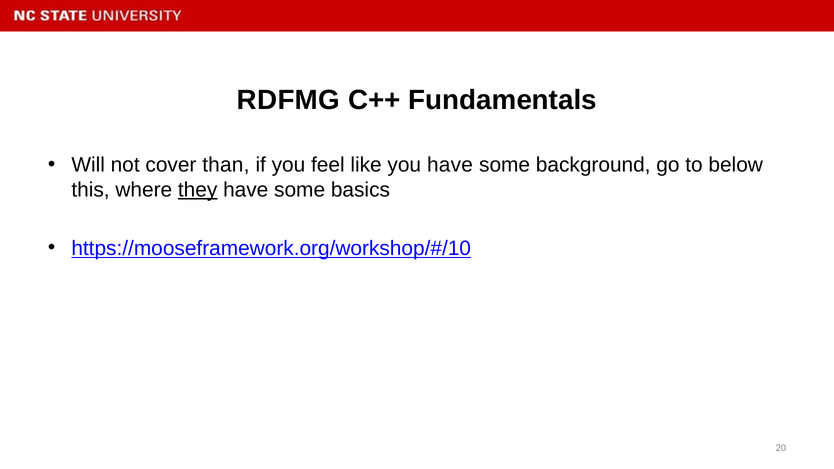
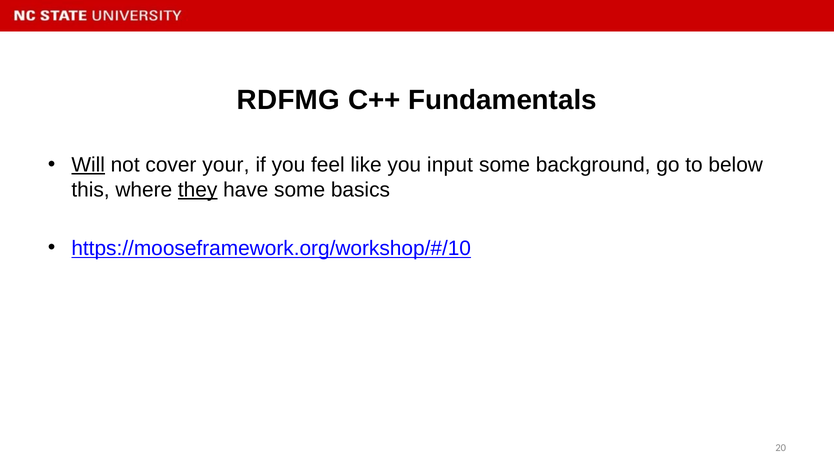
Will underline: none -> present (88, 165)
than: than -> your (226, 165)
you have: have -> input (450, 165)
